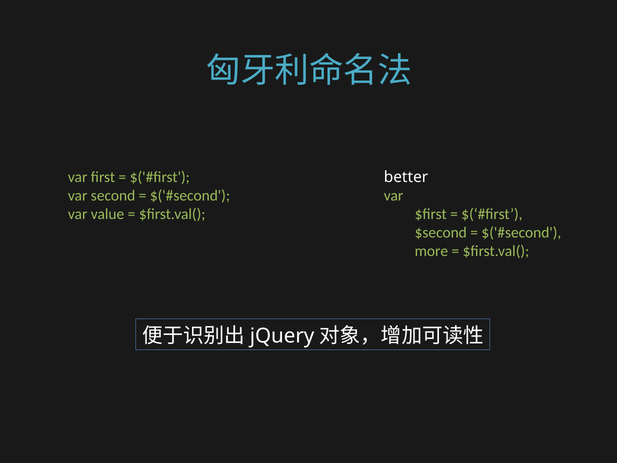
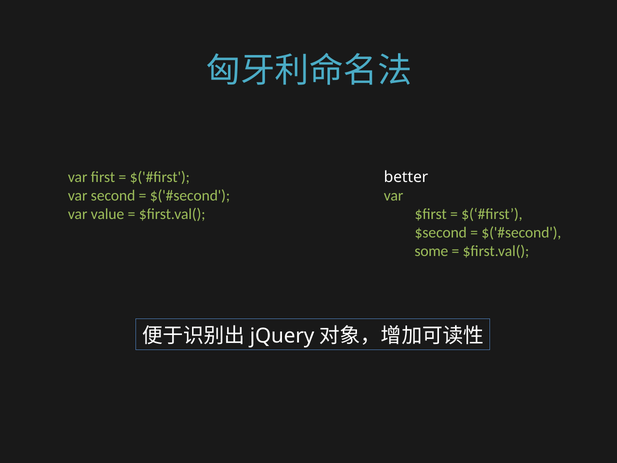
more: more -> some (431, 251)
